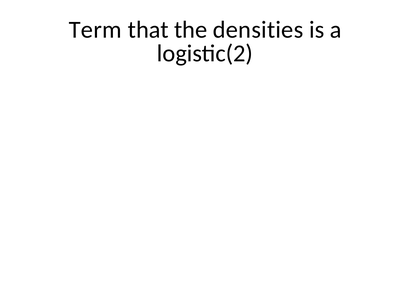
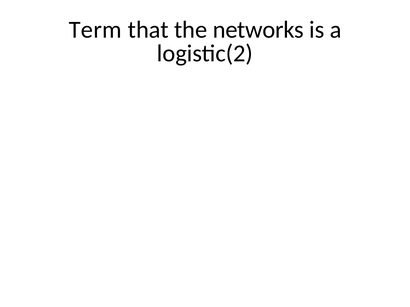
densities: densities -> networks (258, 30)
